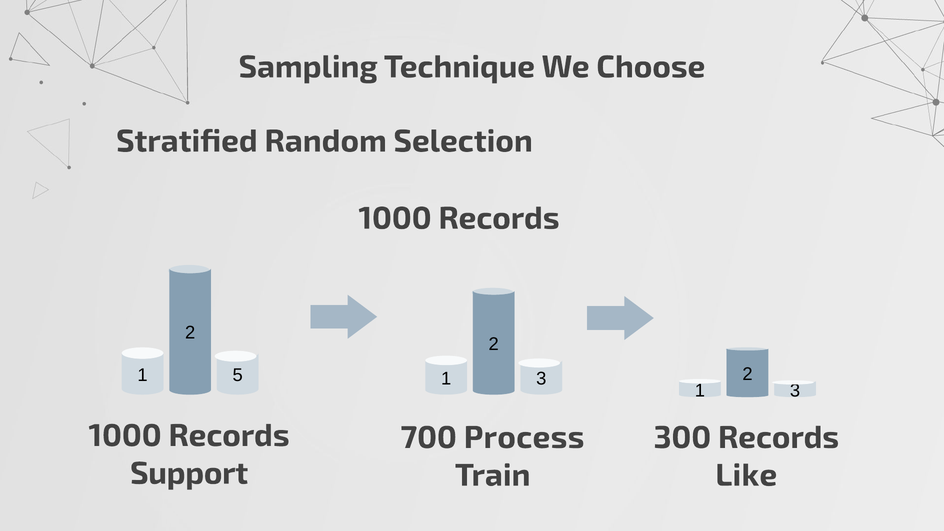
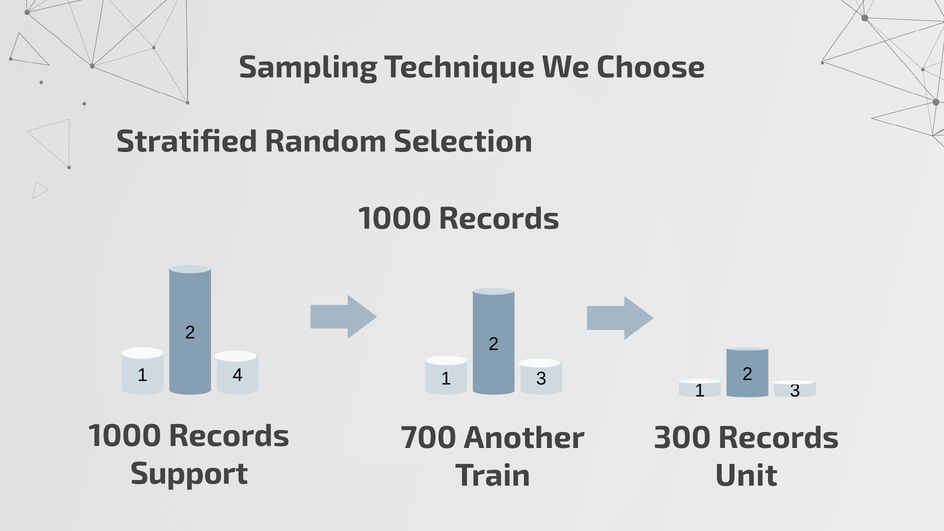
5: 5 -> 4 (238, 375)
Process: Process -> Another (524, 438)
Like: Like -> Unit (746, 475)
